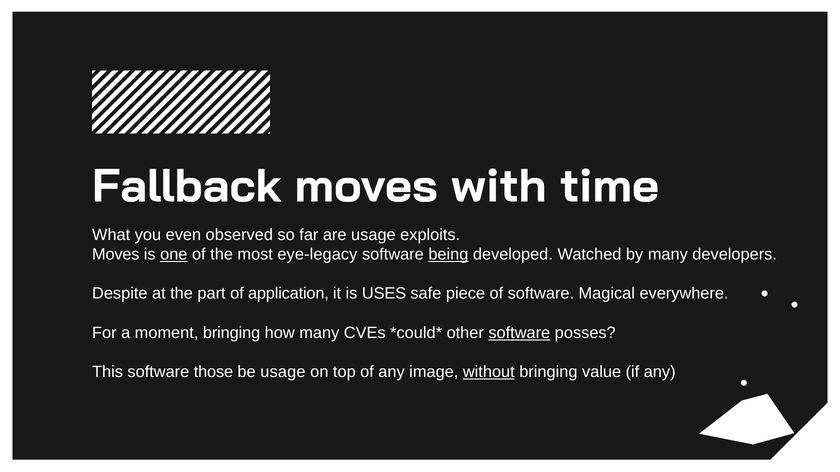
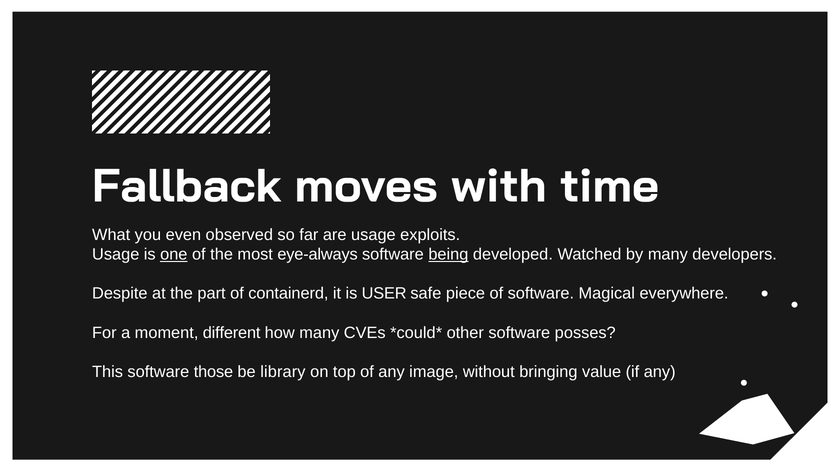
Moves: Moves -> Usage (116, 255)
eye-legacy: eye-legacy -> eye-always (318, 255)
application: application -> containerd (288, 294)
USES: USES -> USER (384, 294)
moment bringing: bringing -> different (232, 333)
software underline: present -> none (519, 333)
be usage: usage -> library (283, 372)
without underline: present -> none (489, 372)
